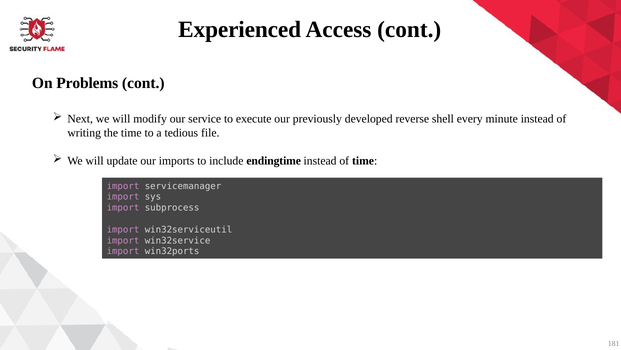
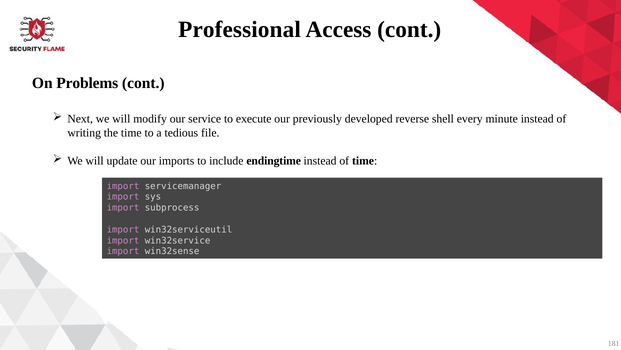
Experienced: Experienced -> Professional (240, 29)
win32ports: win32ports -> win32sense (172, 251)
